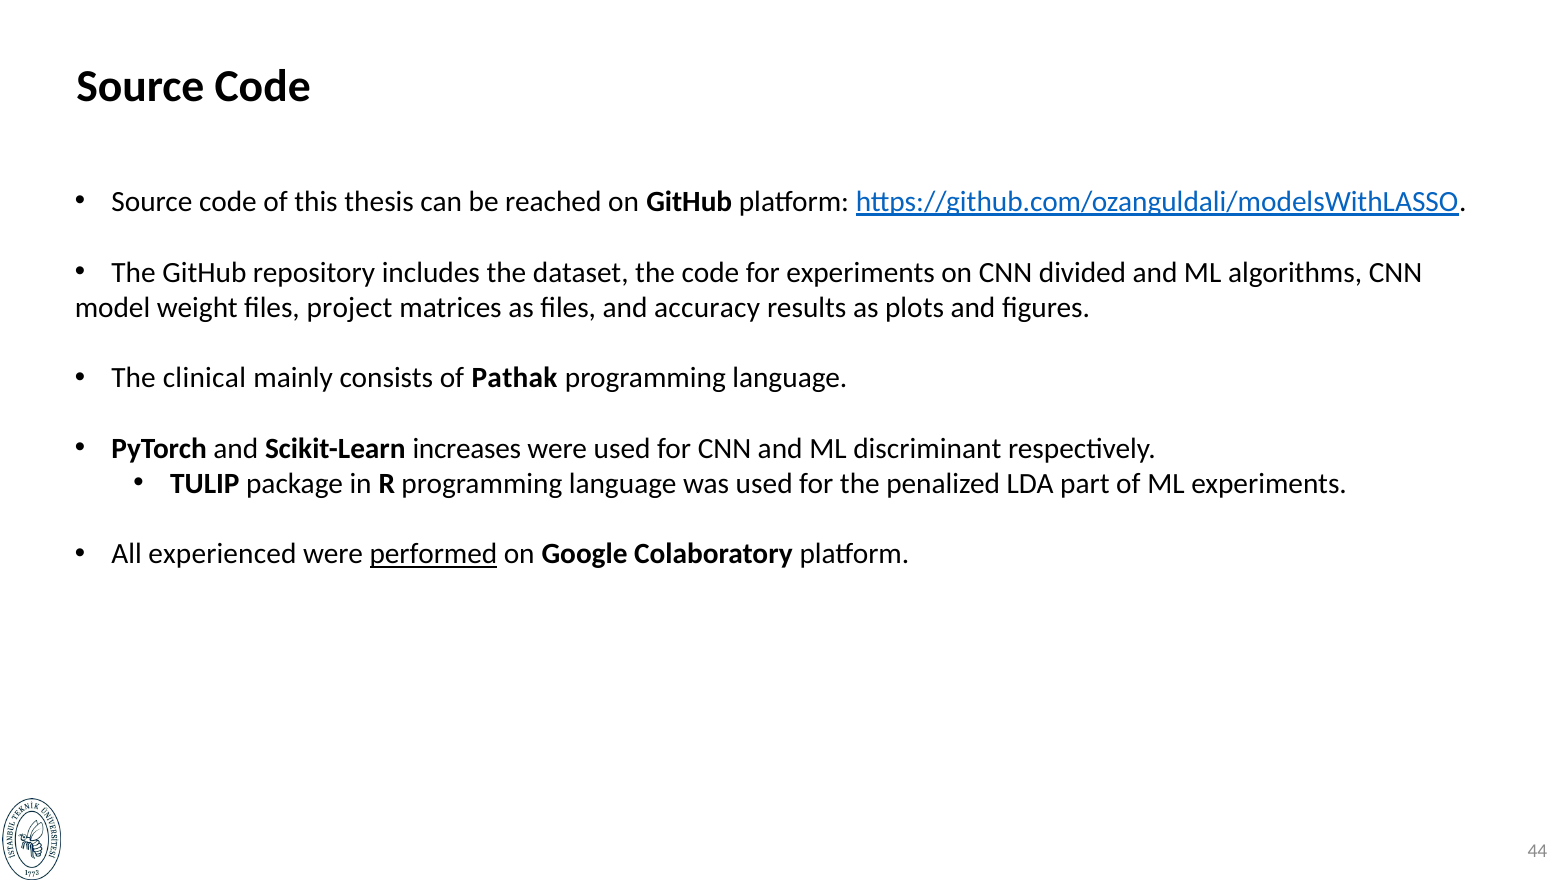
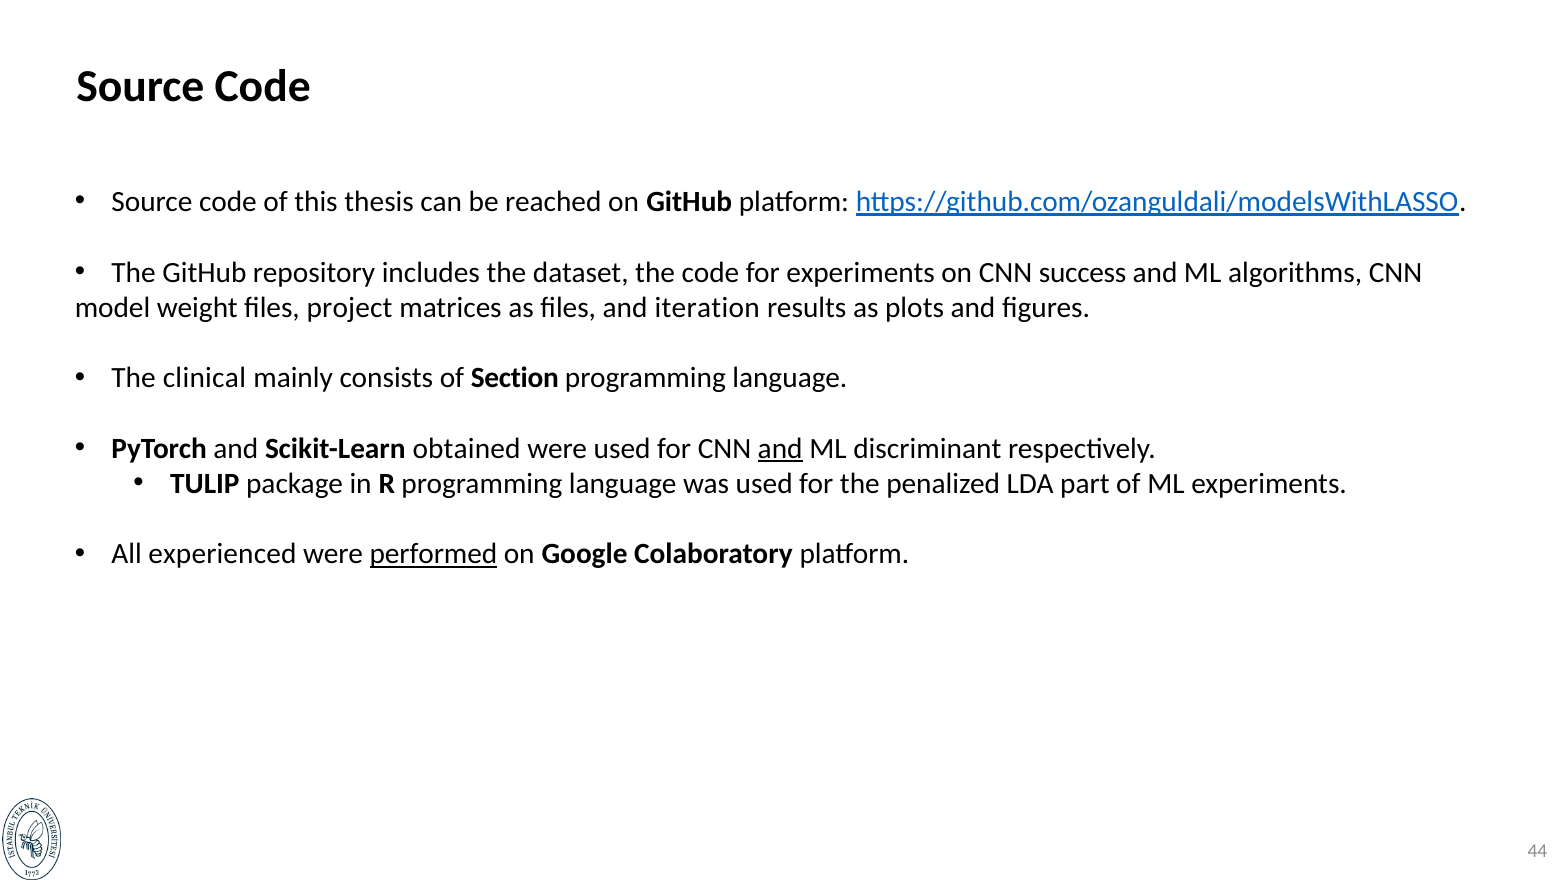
divided: divided -> success (1083, 273)
accuracy: accuracy -> iteration (707, 308)
Pathak: Pathak -> Section (515, 378)
increases: increases -> obtained (467, 449)
and underline: none -> present (780, 449)
